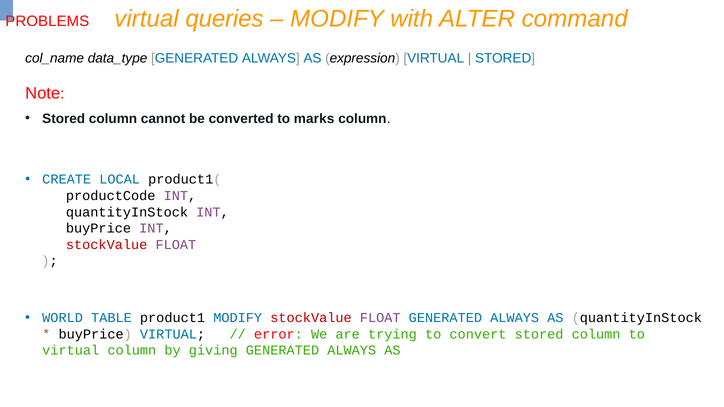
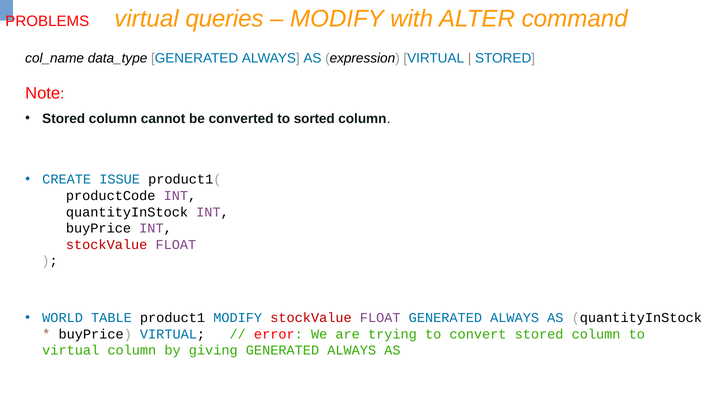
marks: marks -> sorted (314, 119)
LOCAL: LOCAL -> ISSUE (120, 180)
